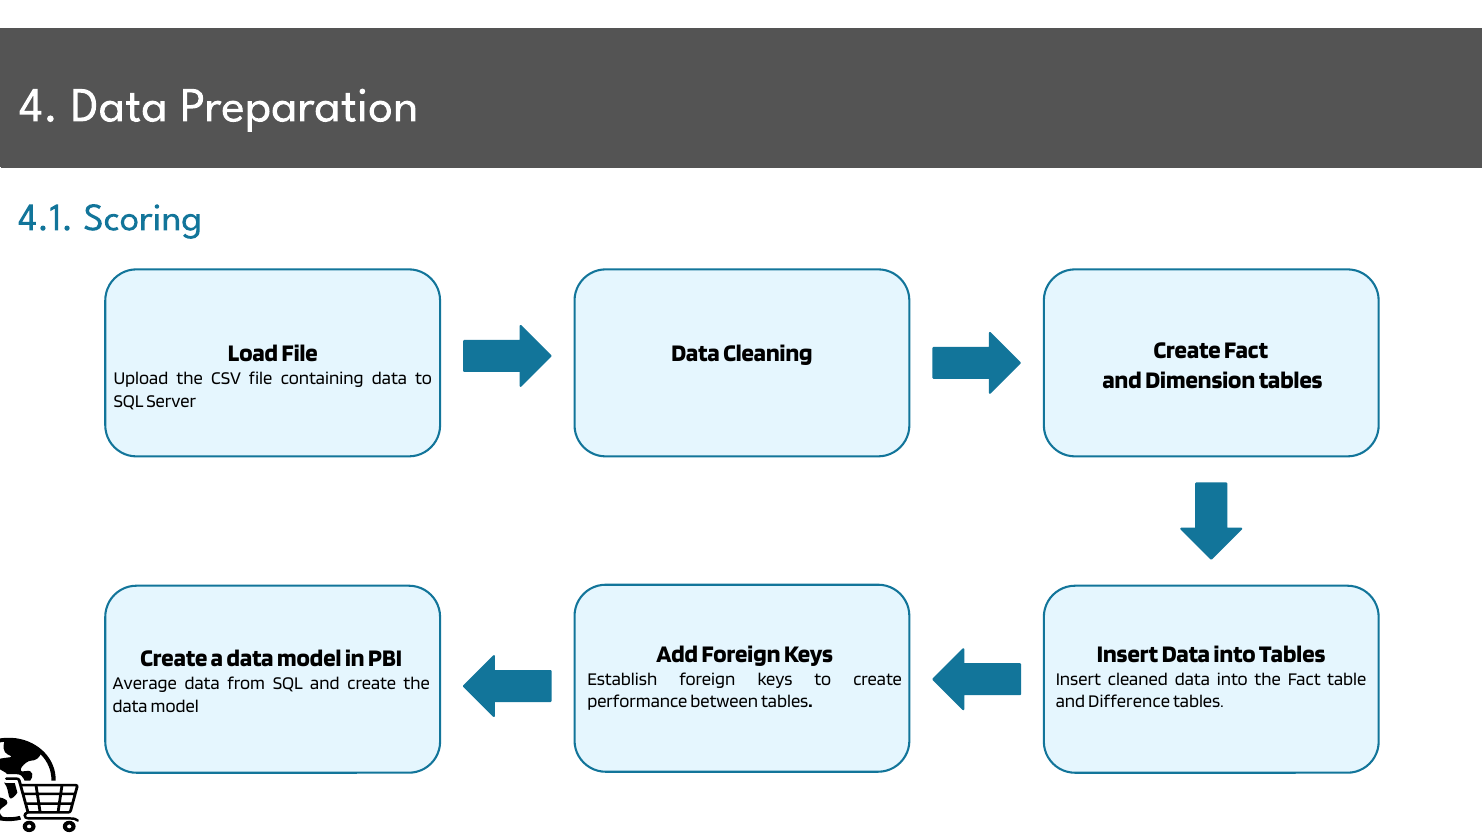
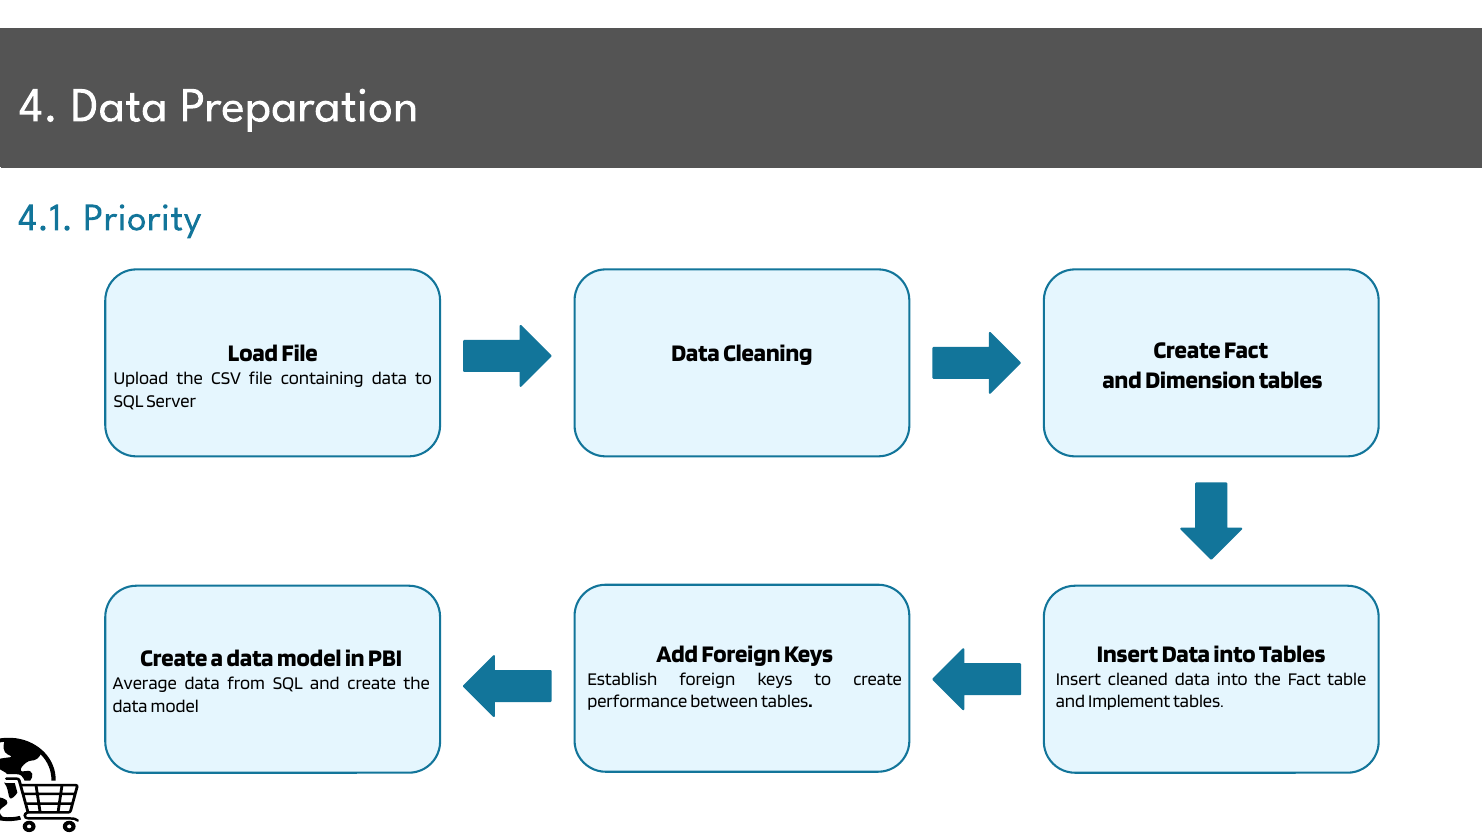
Scoring: Scoring -> Priority (142, 217)
Difference: Difference -> Implement (1129, 701)
